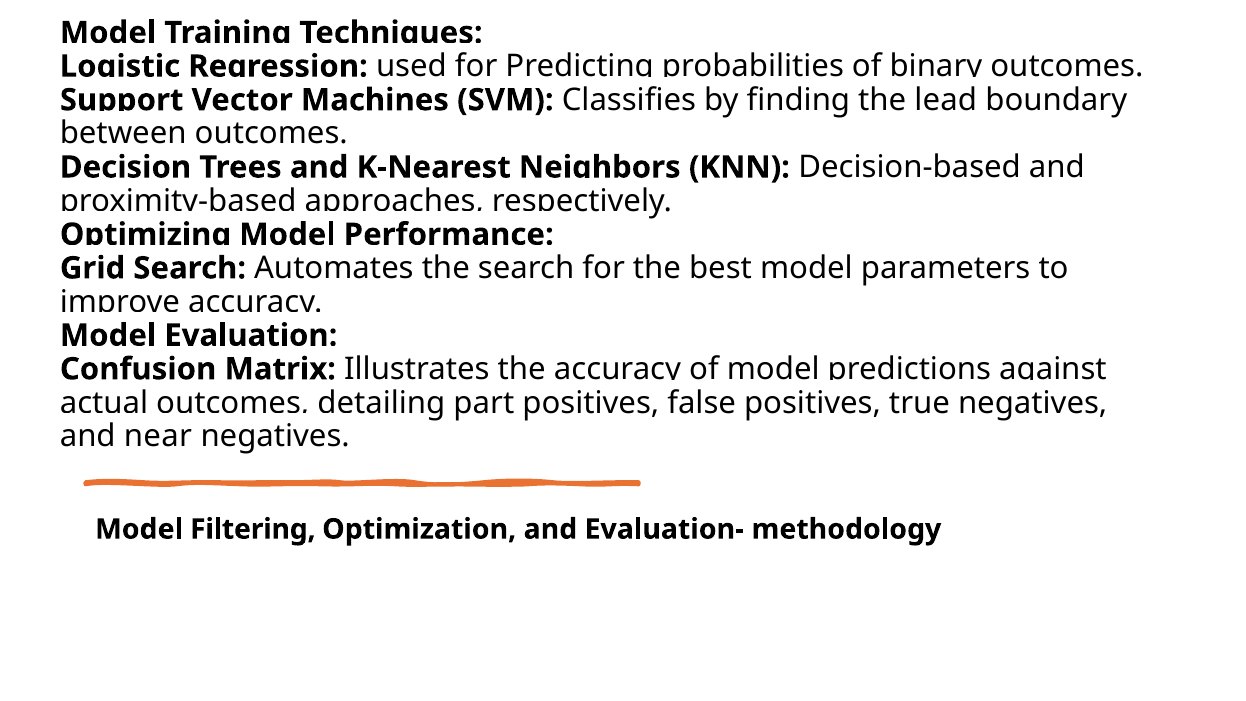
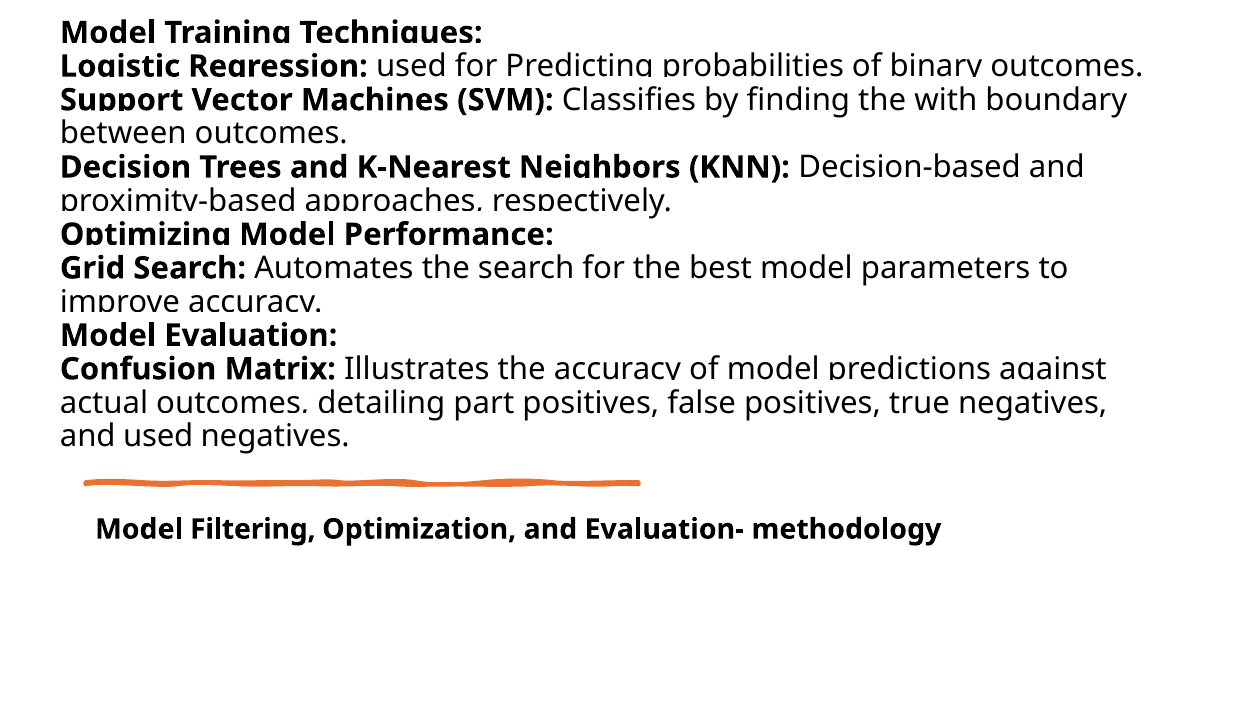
lead: lead -> with (946, 100)
and near: near -> used (158, 436)
